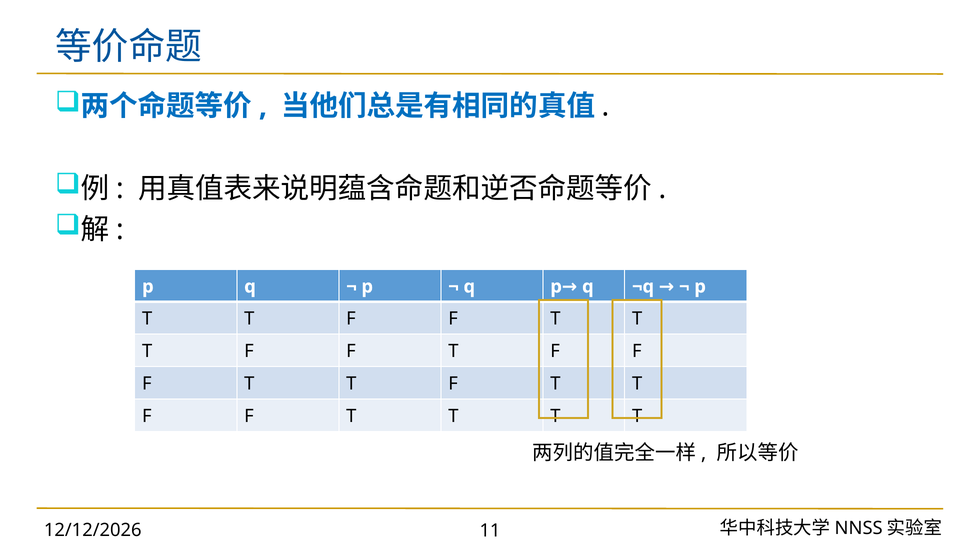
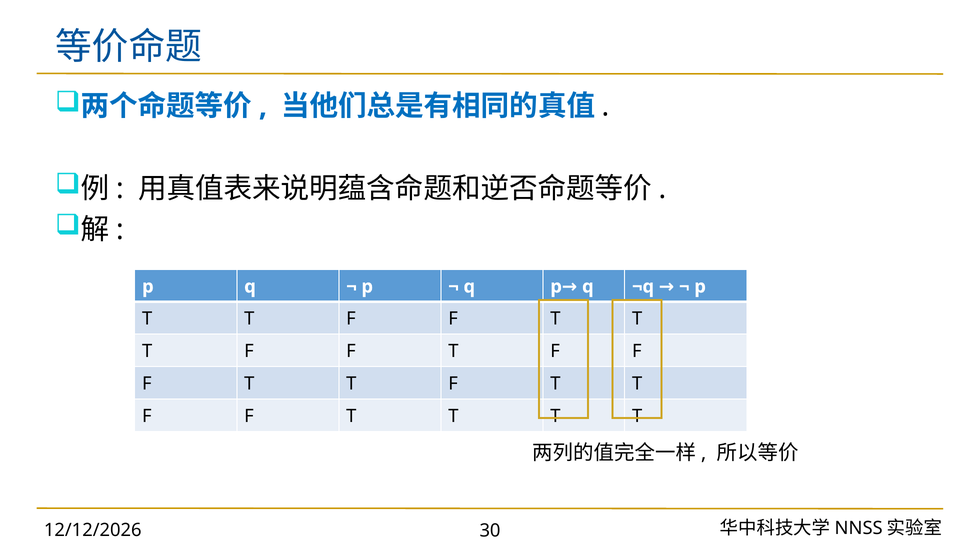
11: 11 -> 30 (490, 531)
